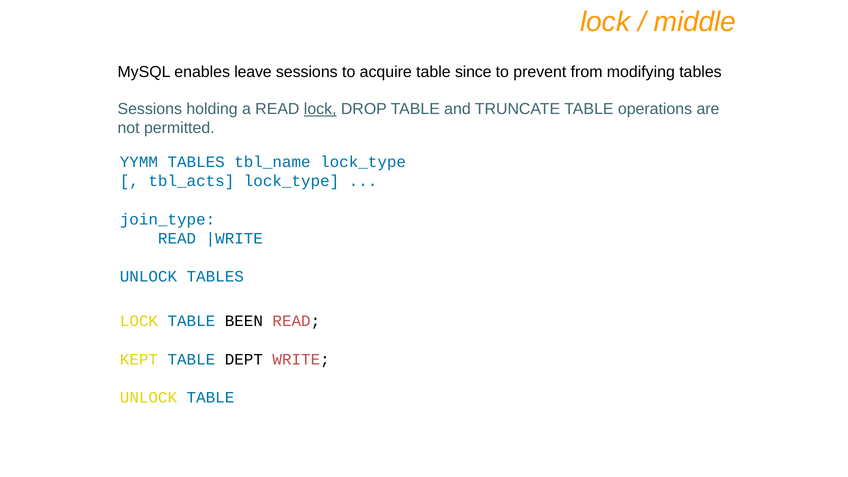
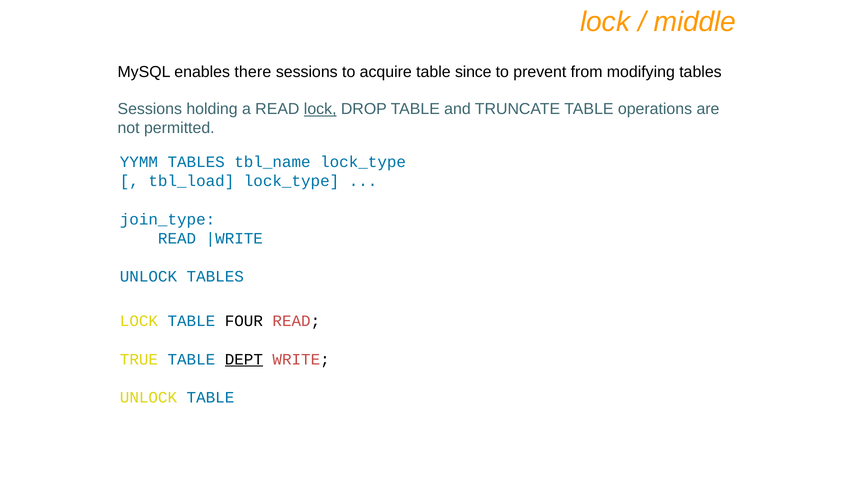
leave: leave -> there (253, 72)
tbl_acts: tbl_acts -> tbl_load (191, 181)
BEEN: BEEN -> FOUR (244, 321)
KEPT: KEPT -> TRUE (139, 359)
DEPT underline: none -> present (244, 359)
